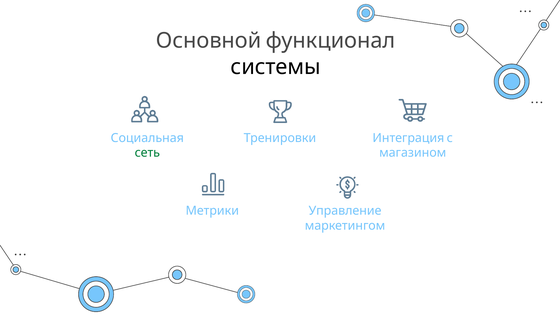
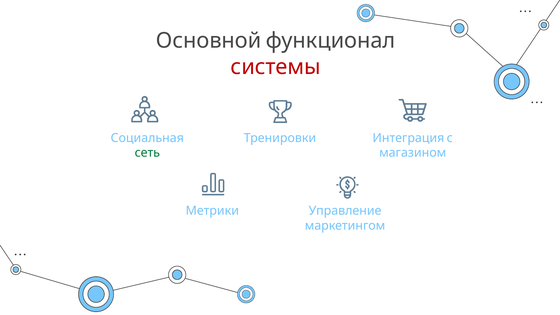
системы colour: black -> red (276, 67)
